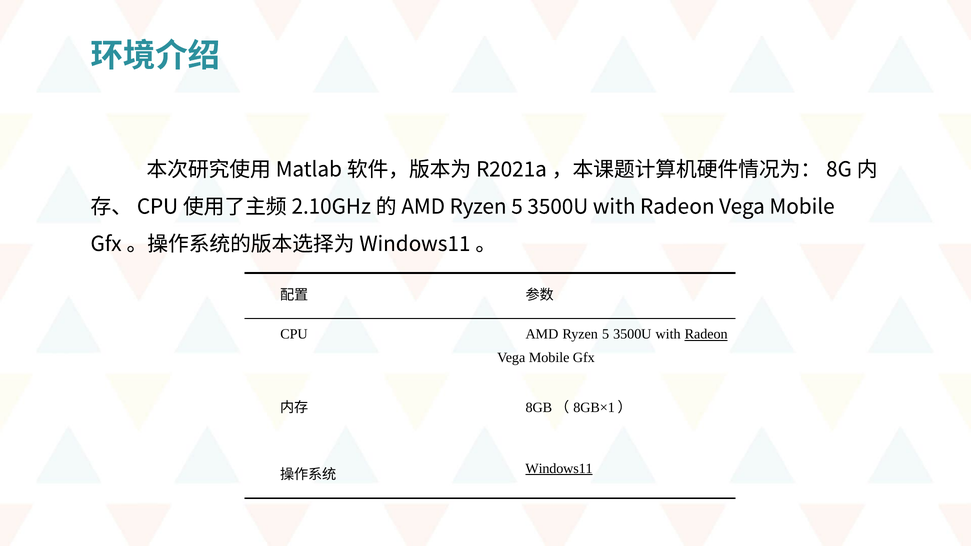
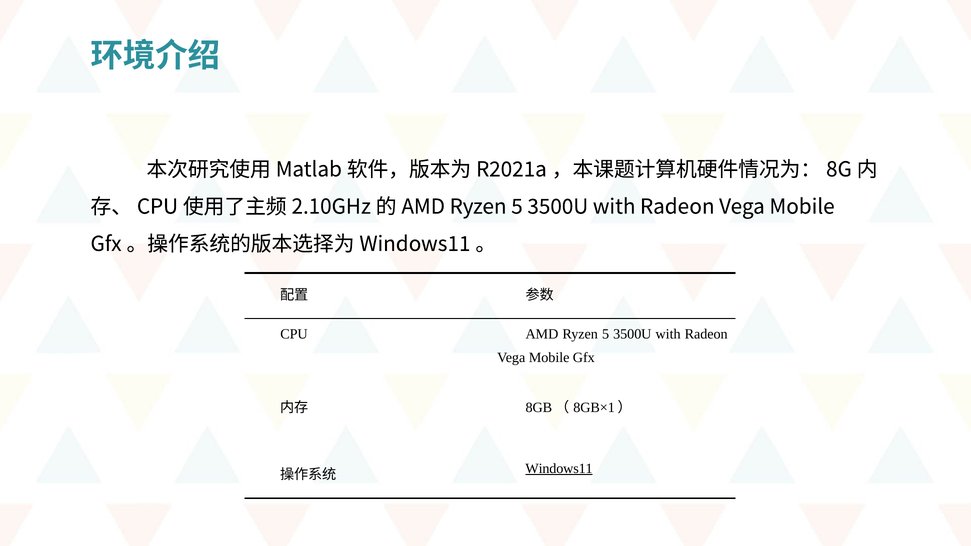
Radeon underline: present -> none (706, 334)
